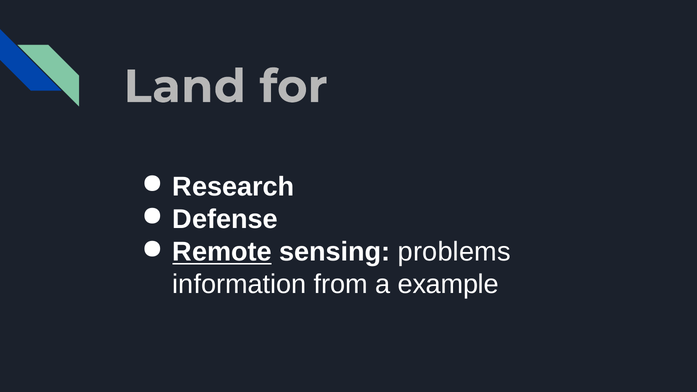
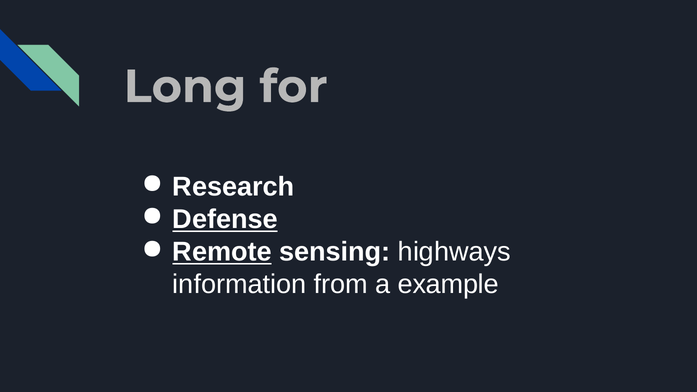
Land: Land -> Long (185, 87)
Defense underline: none -> present (225, 219)
problems: problems -> highways (454, 252)
